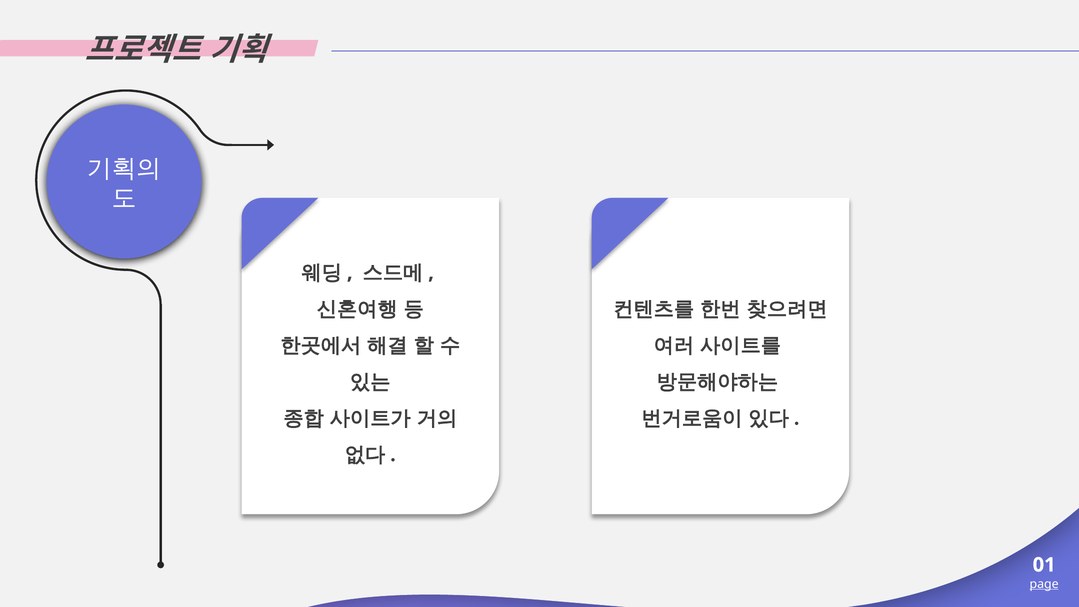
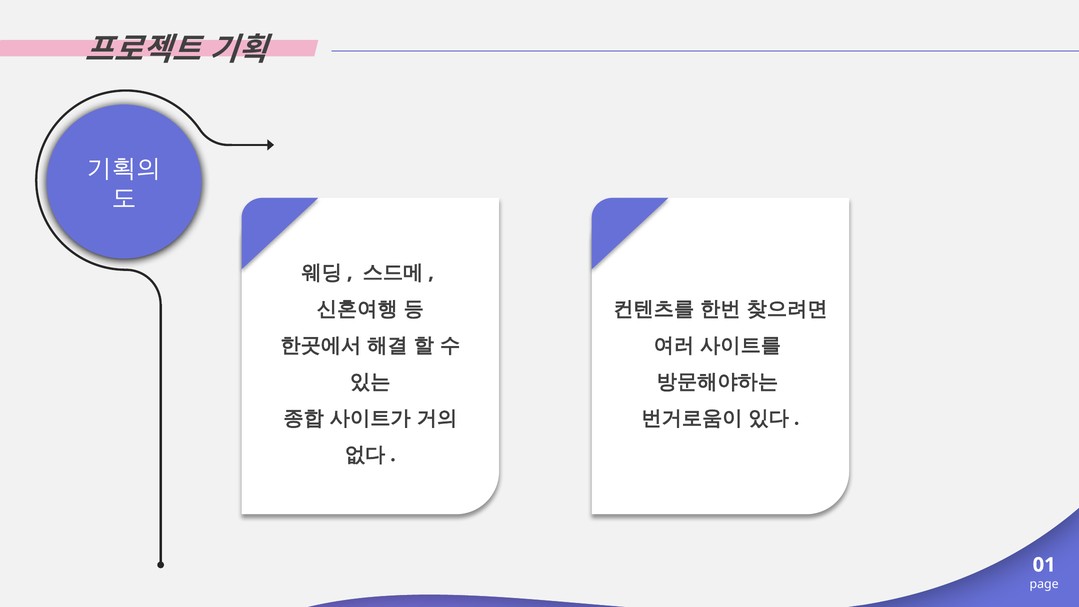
page underline: present -> none (1044, 584)
